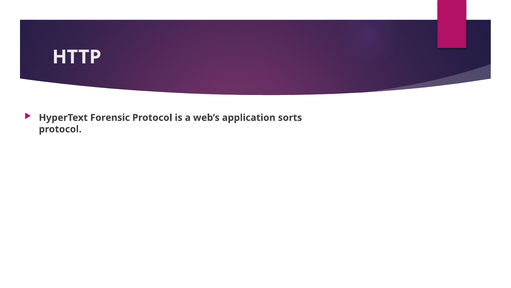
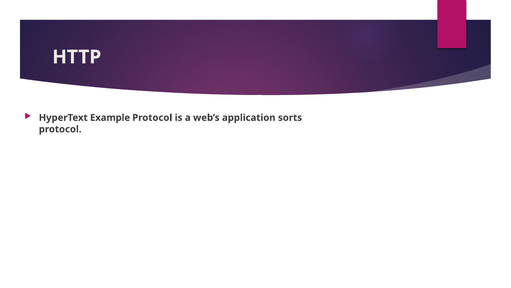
Forensic: Forensic -> Example (110, 117)
